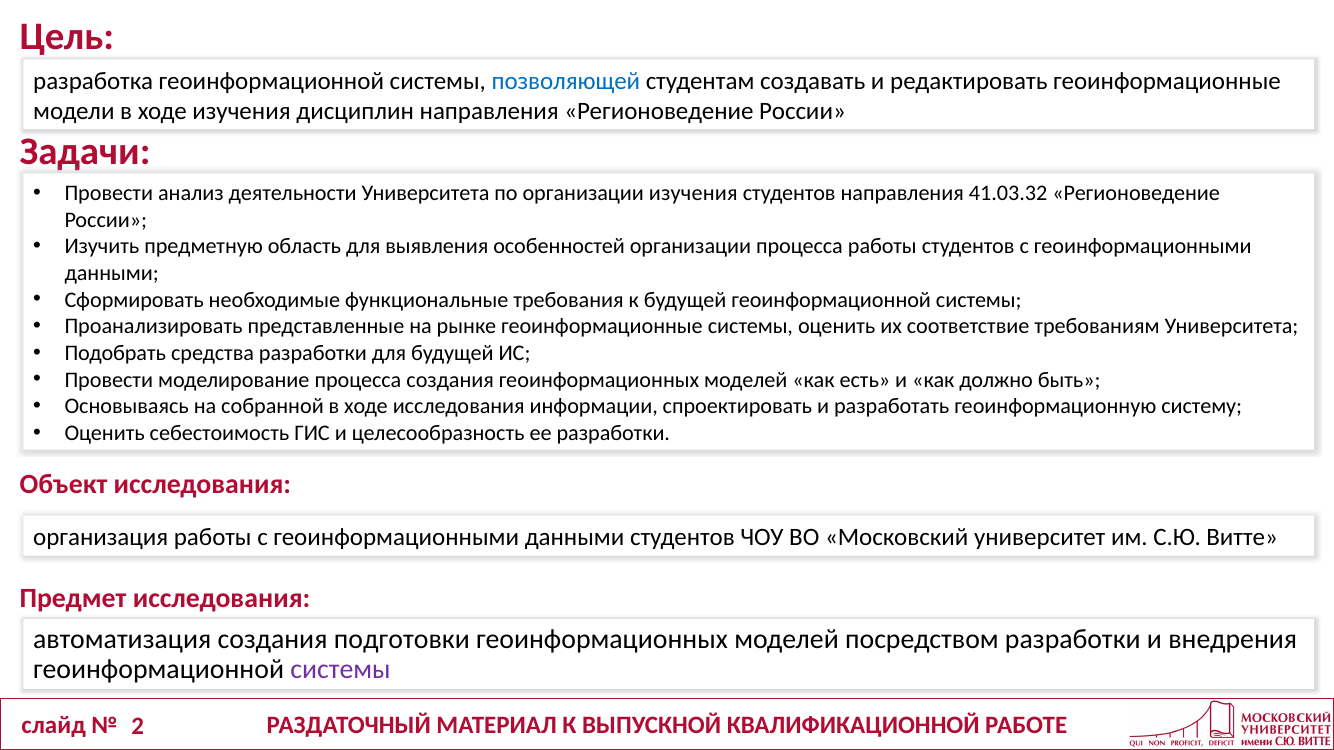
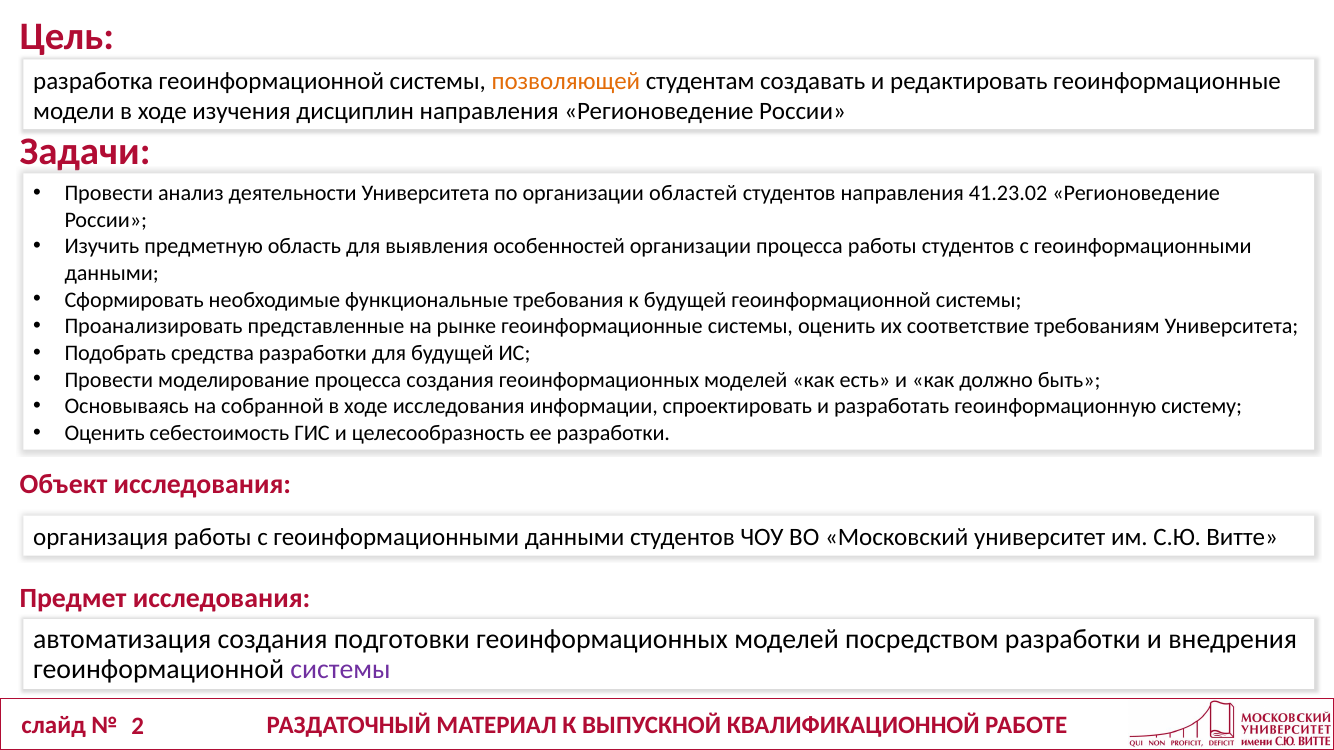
позволяющей colour: blue -> orange (566, 81)
организации изучения: изучения -> областей (693, 193)
41.03.32: 41.03.32 -> 41.23.02 (1008, 193)
